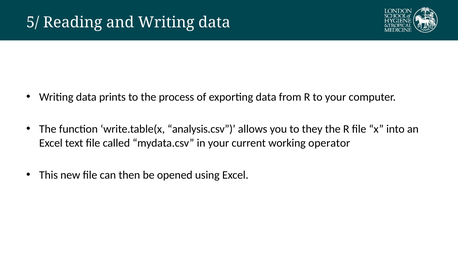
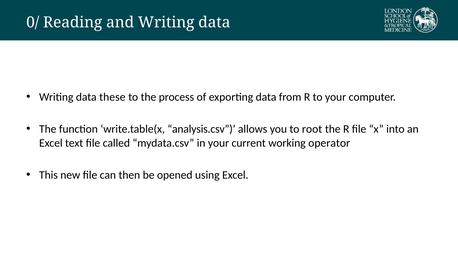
5/: 5/ -> 0/ (33, 22)
prints: prints -> these (112, 97)
they: they -> root (312, 129)
